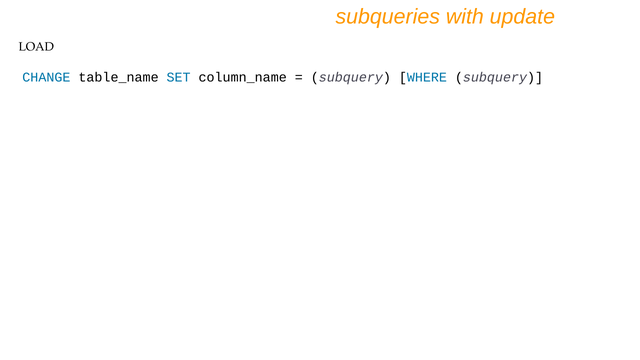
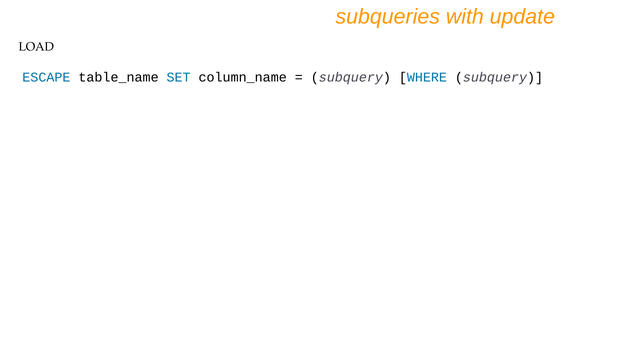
CHANGE: CHANGE -> ESCAPE (46, 78)
